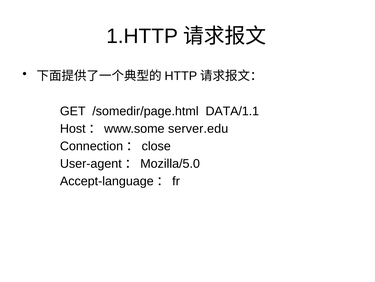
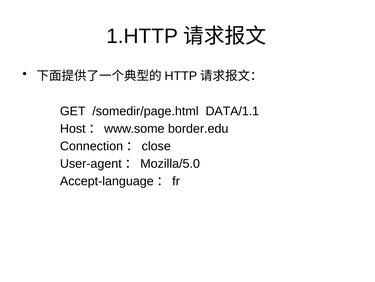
server.edu: server.edu -> border.edu (198, 128)
